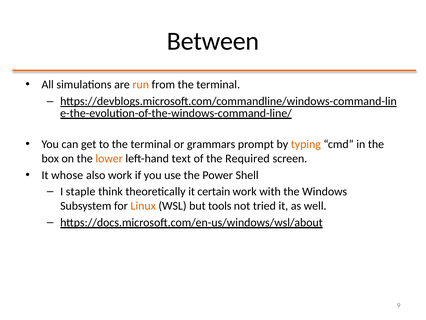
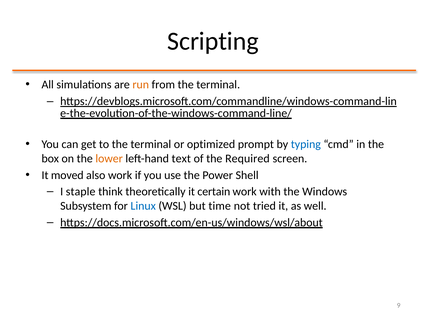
Between: Between -> Scripting (213, 41)
grammars: grammars -> optimized (211, 144)
typing colour: orange -> blue (306, 144)
whose: whose -> moved (67, 175)
Linux colour: orange -> blue (143, 206)
tools: tools -> time (220, 206)
